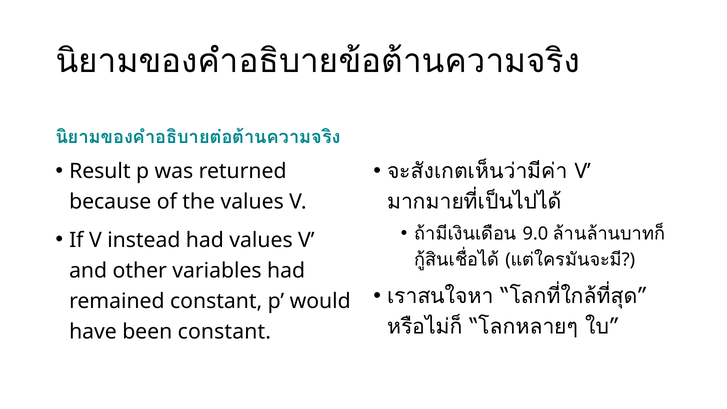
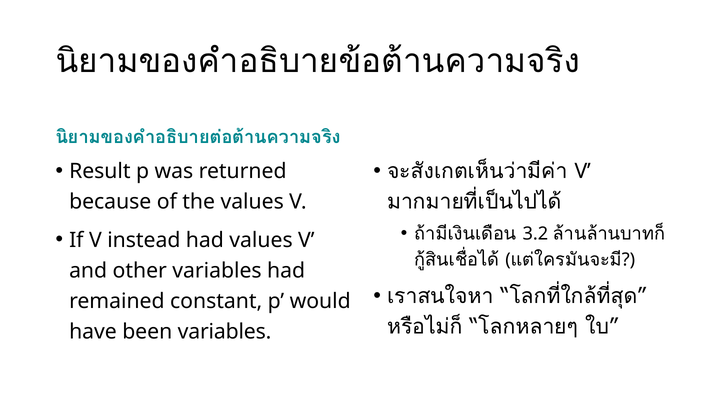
9.0: 9.0 -> 3.2 (535, 234)
been constant: constant -> variables (225, 332)
